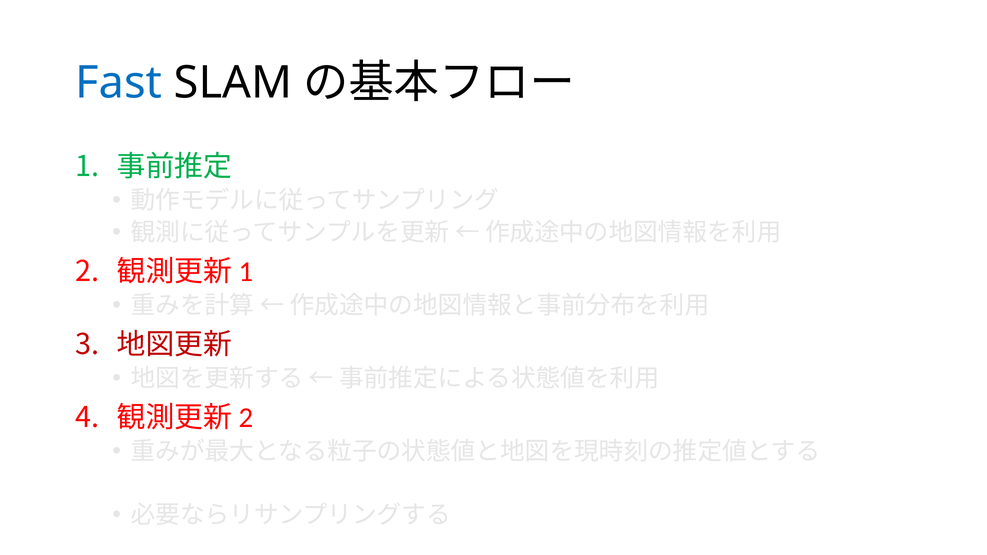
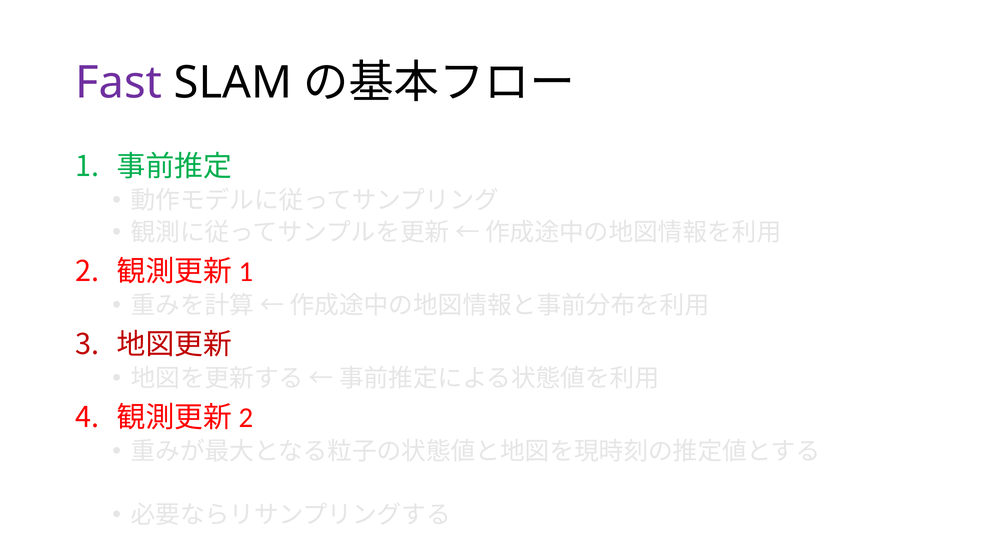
Fast colour: blue -> purple (119, 83)
